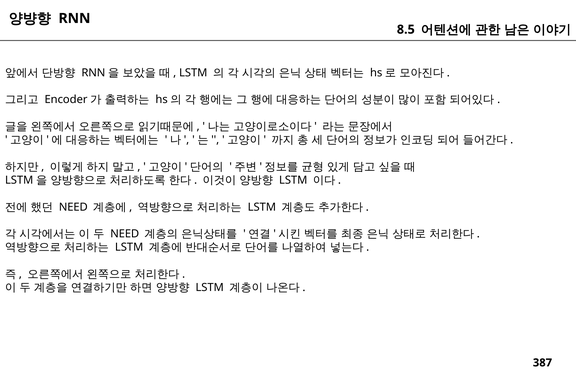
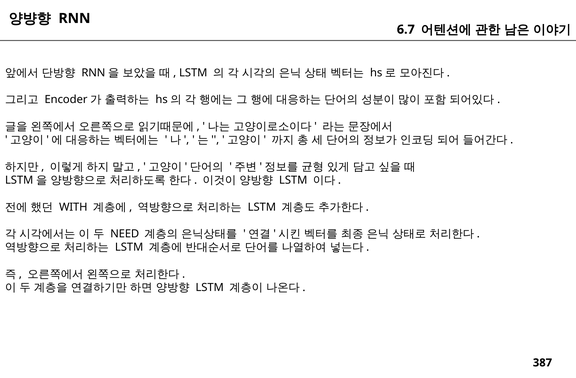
8.5: 8.5 -> 6.7 (406, 30)
NEED: NEED -> WITH (73, 207)
